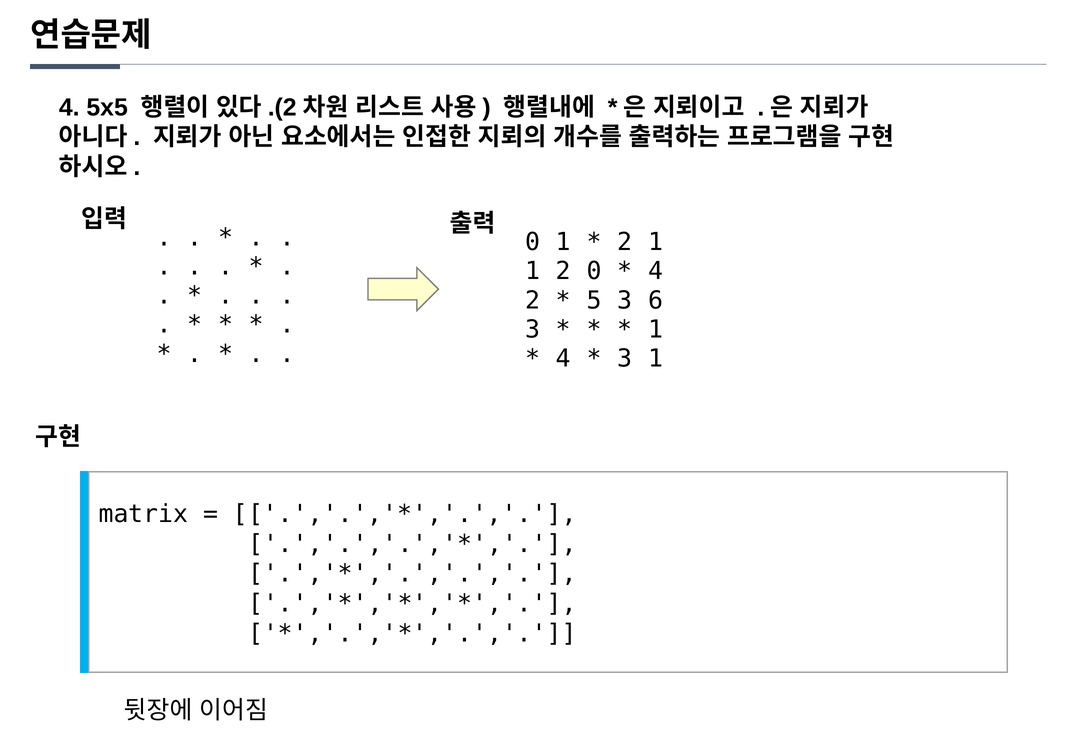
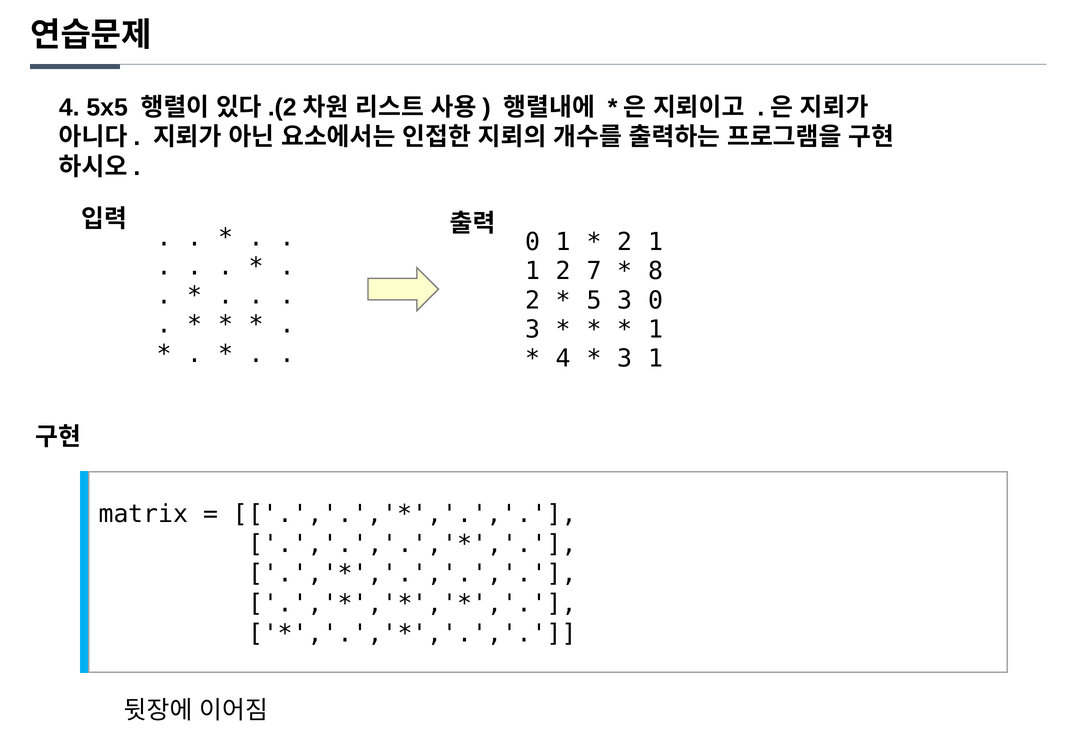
2 0: 0 -> 7 (594, 271)
4: 4 -> 8 (656, 271)
3 6: 6 -> 0 (656, 300)
